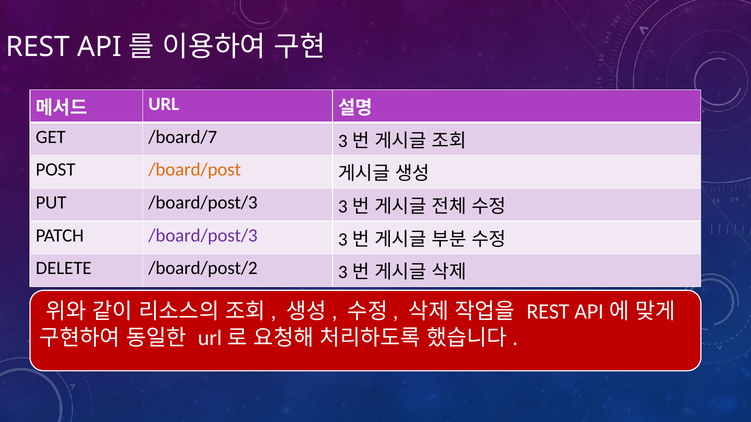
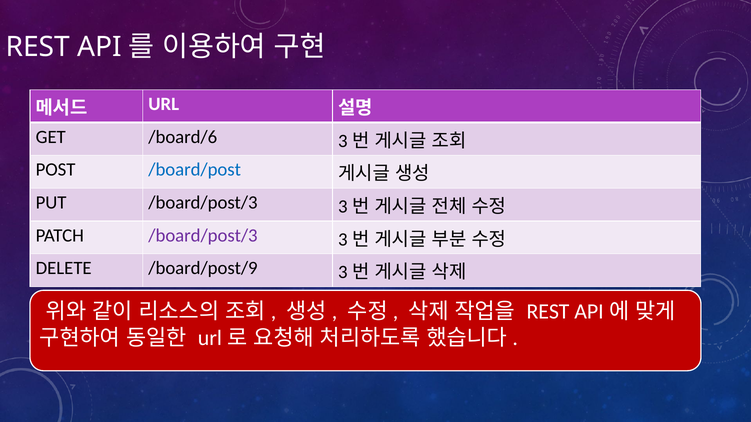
/board/7: /board/7 -> /board/6 (183, 137)
/board/post colour: orange -> blue (195, 170)
/board/post/2: /board/post/2 -> /board/post/9 (203, 269)
